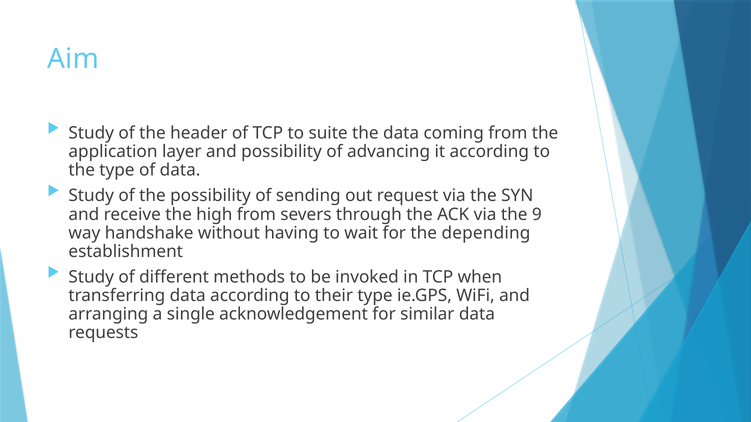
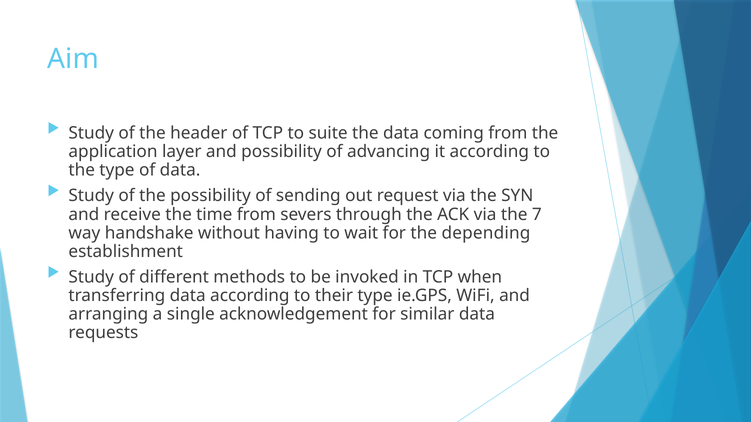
high: high -> time (214, 215)
9: 9 -> 7 (537, 215)
